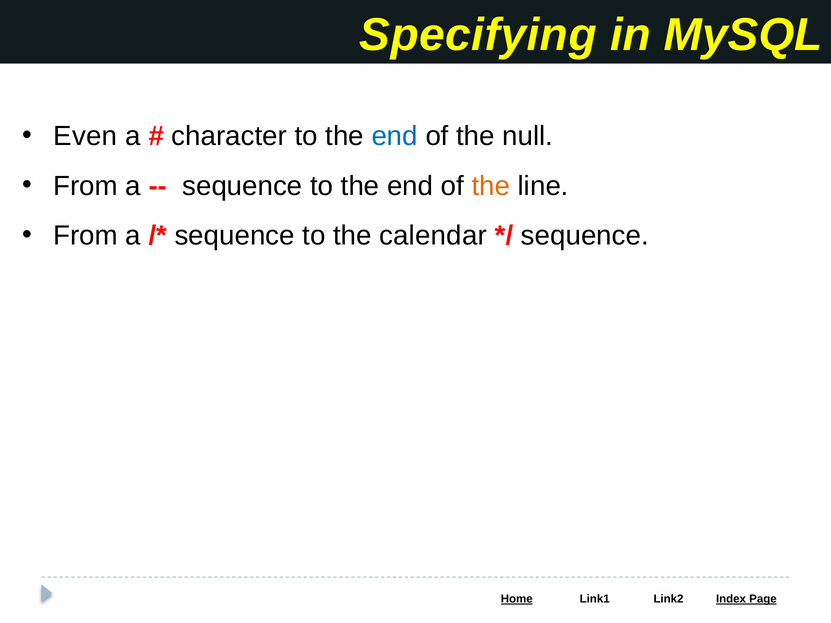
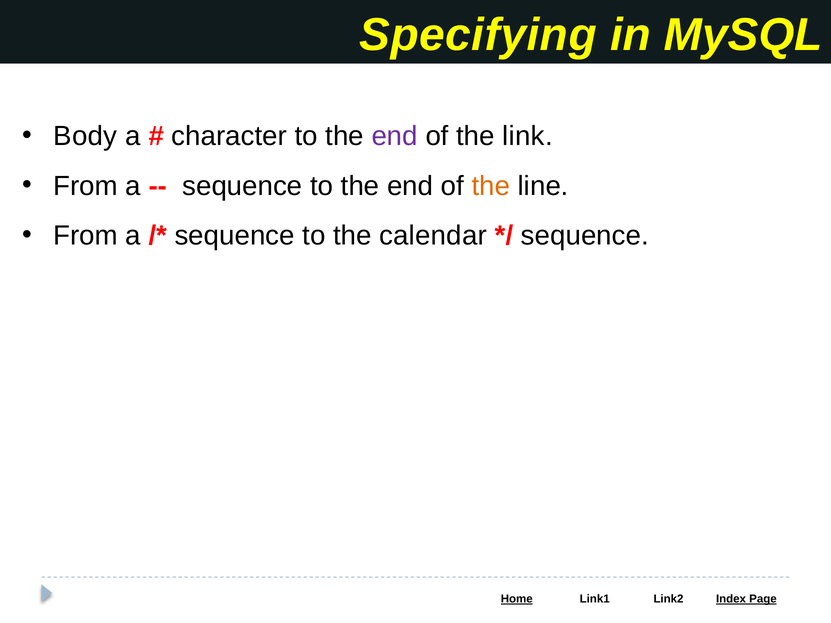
Even: Even -> Body (85, 136)
end colour: blue -> purple (395, 136)
null: null -> link (528, 136)
